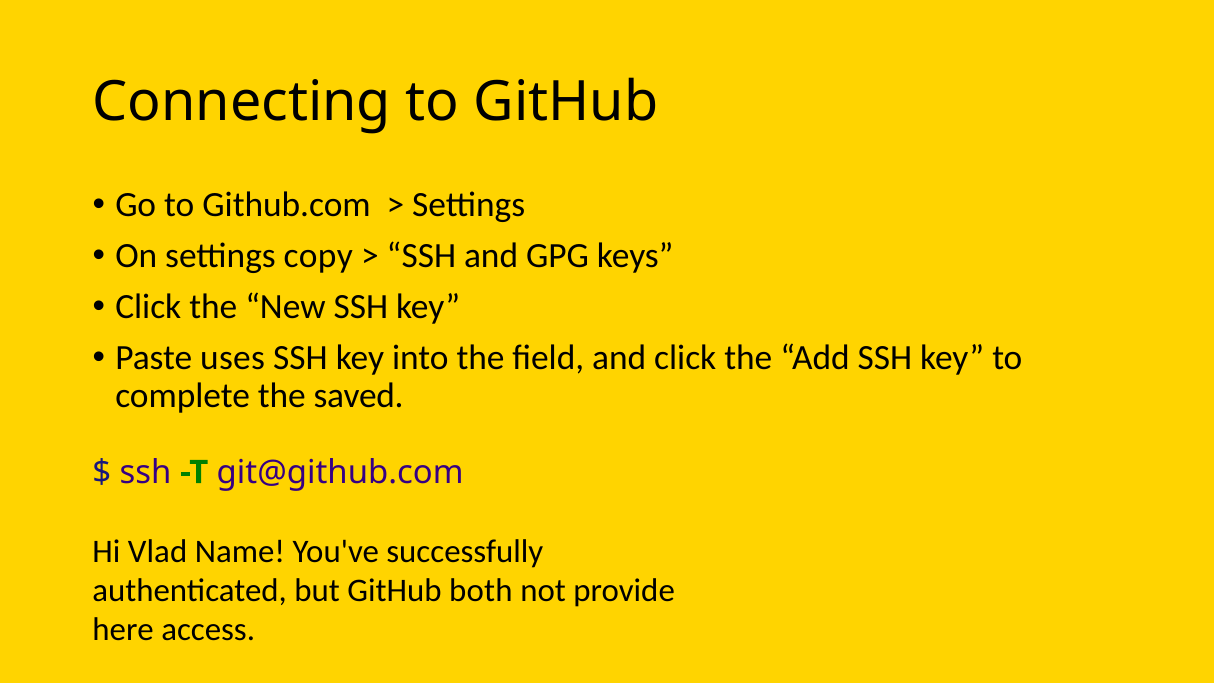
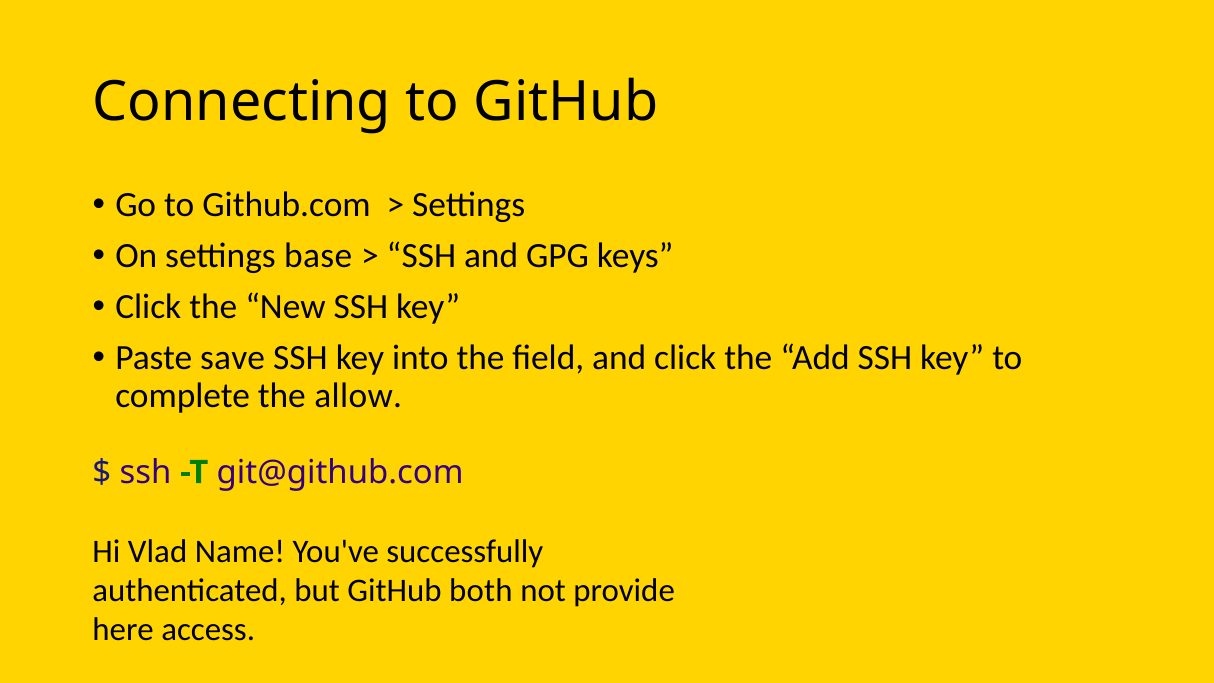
copy: copy -> base (318, 256)
uses: uses -> save (233, 358)
saved: saved -> allow (358, 396)
